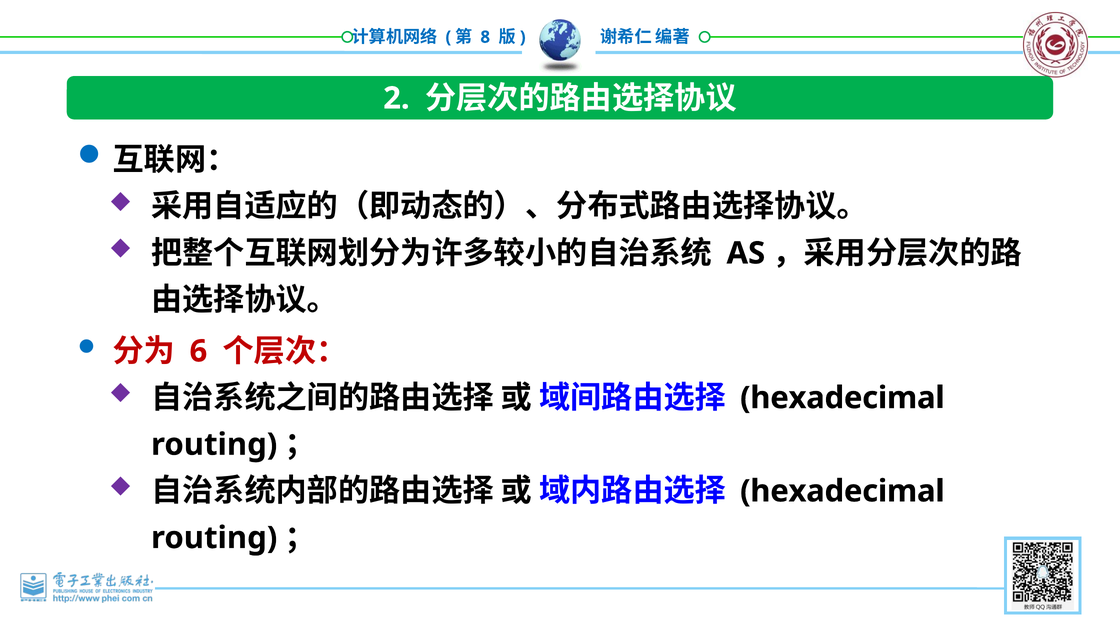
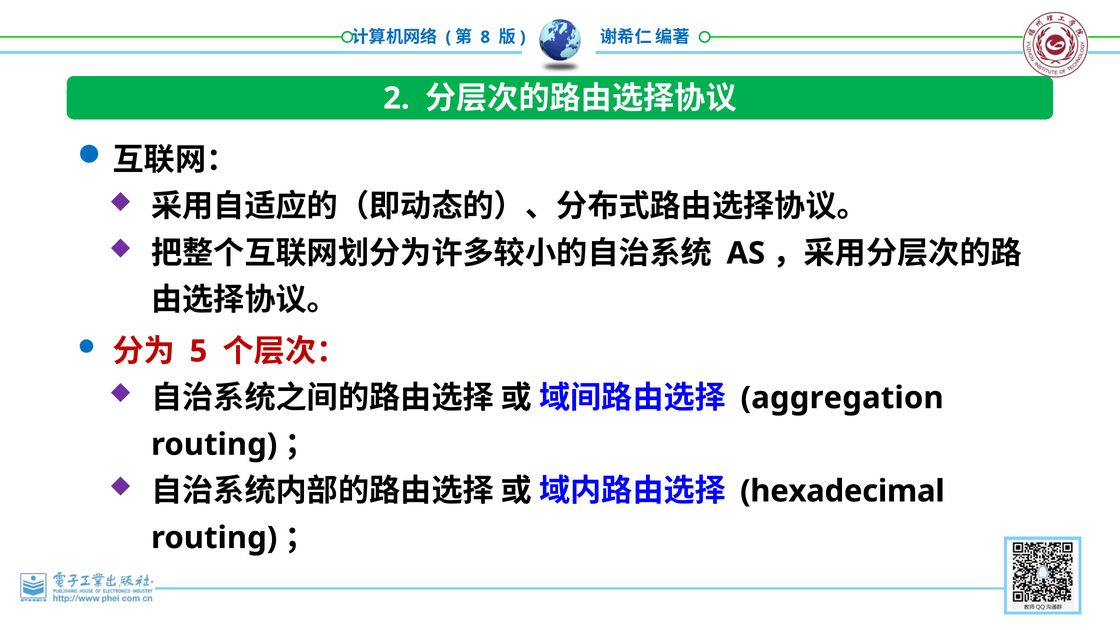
6: 6 -> 5 (198, 351)
hexadecimal: hexadecimal -> aggregation (842, 398)
